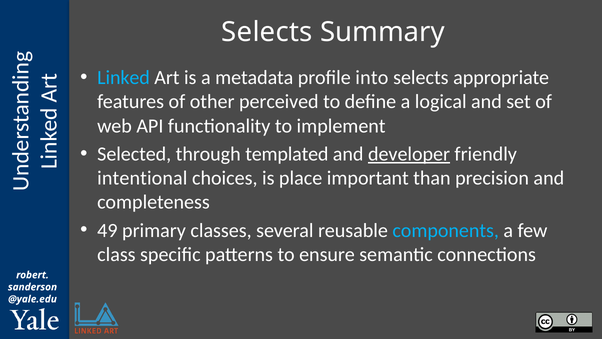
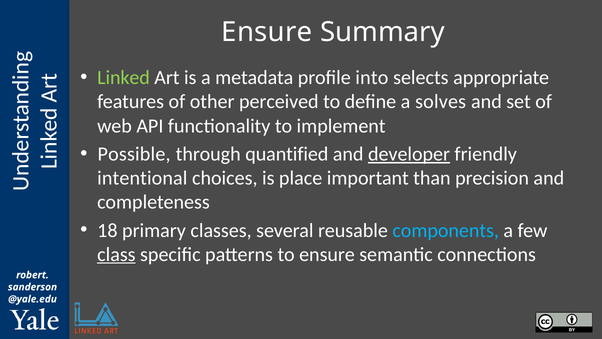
Selects: Selects -> Ensure (267, 32)
Linked colour: light blue -> light green (124, 78)
logical: logical -> solves (441, 102)
Selected: Selected -> Possible (134, 154)
templated: templated -> quantified (287, 154)
49: 49 -> 18 (107, 230)
class underline: none -> present (116, 254)
